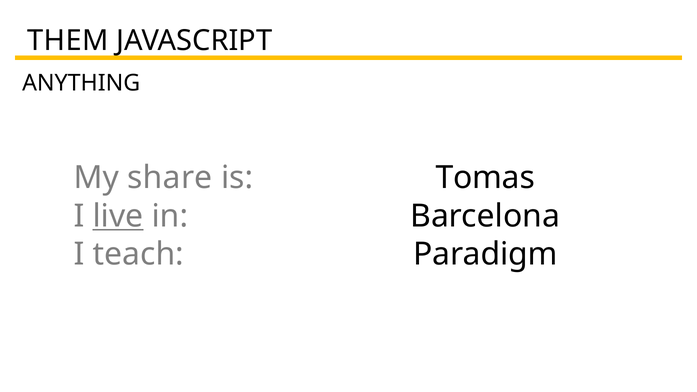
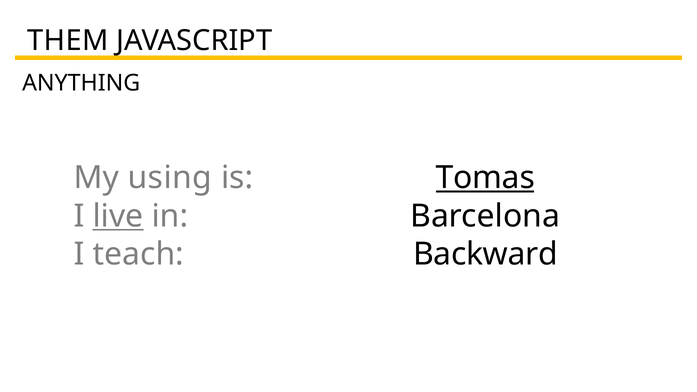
share: share -> using (170, 178)
Tomas underline: none -> present (485, 178)
Paradigm: Paradigm -> Backward (485, 254)
